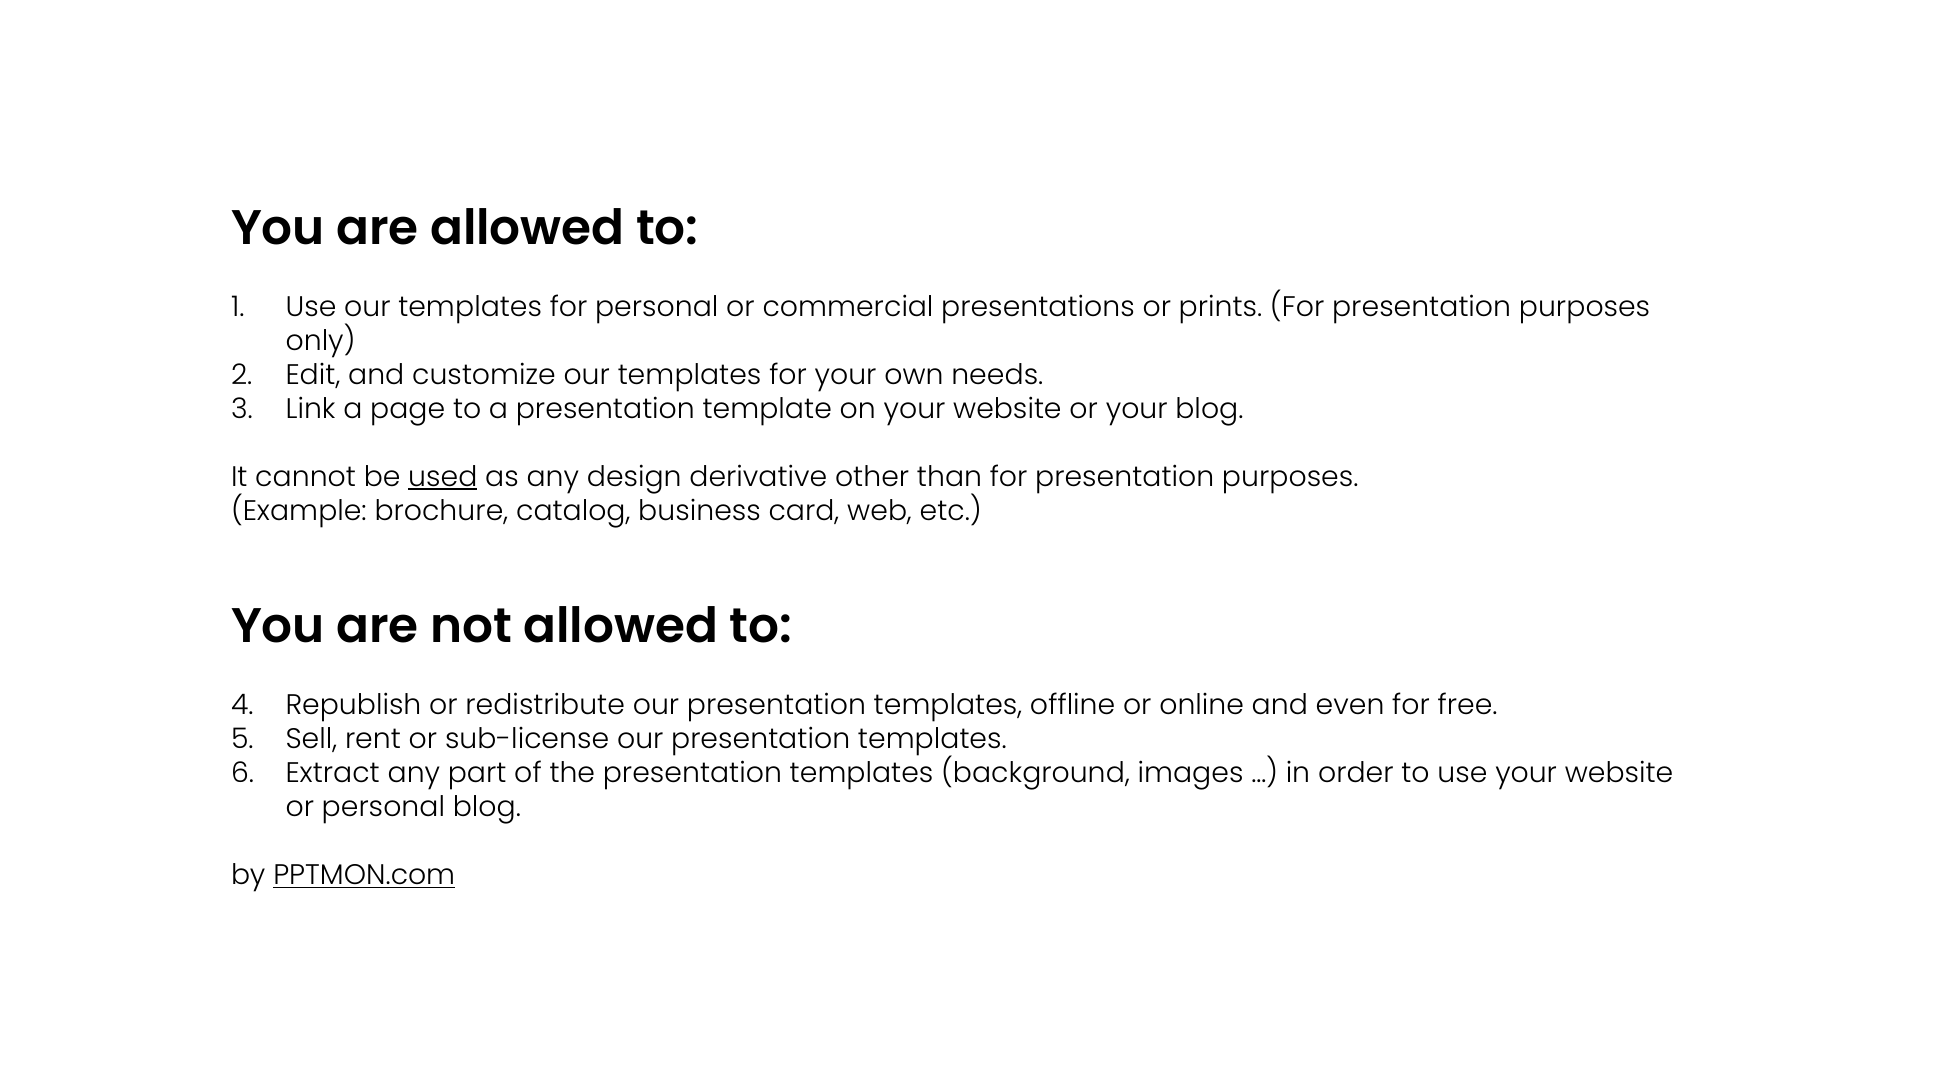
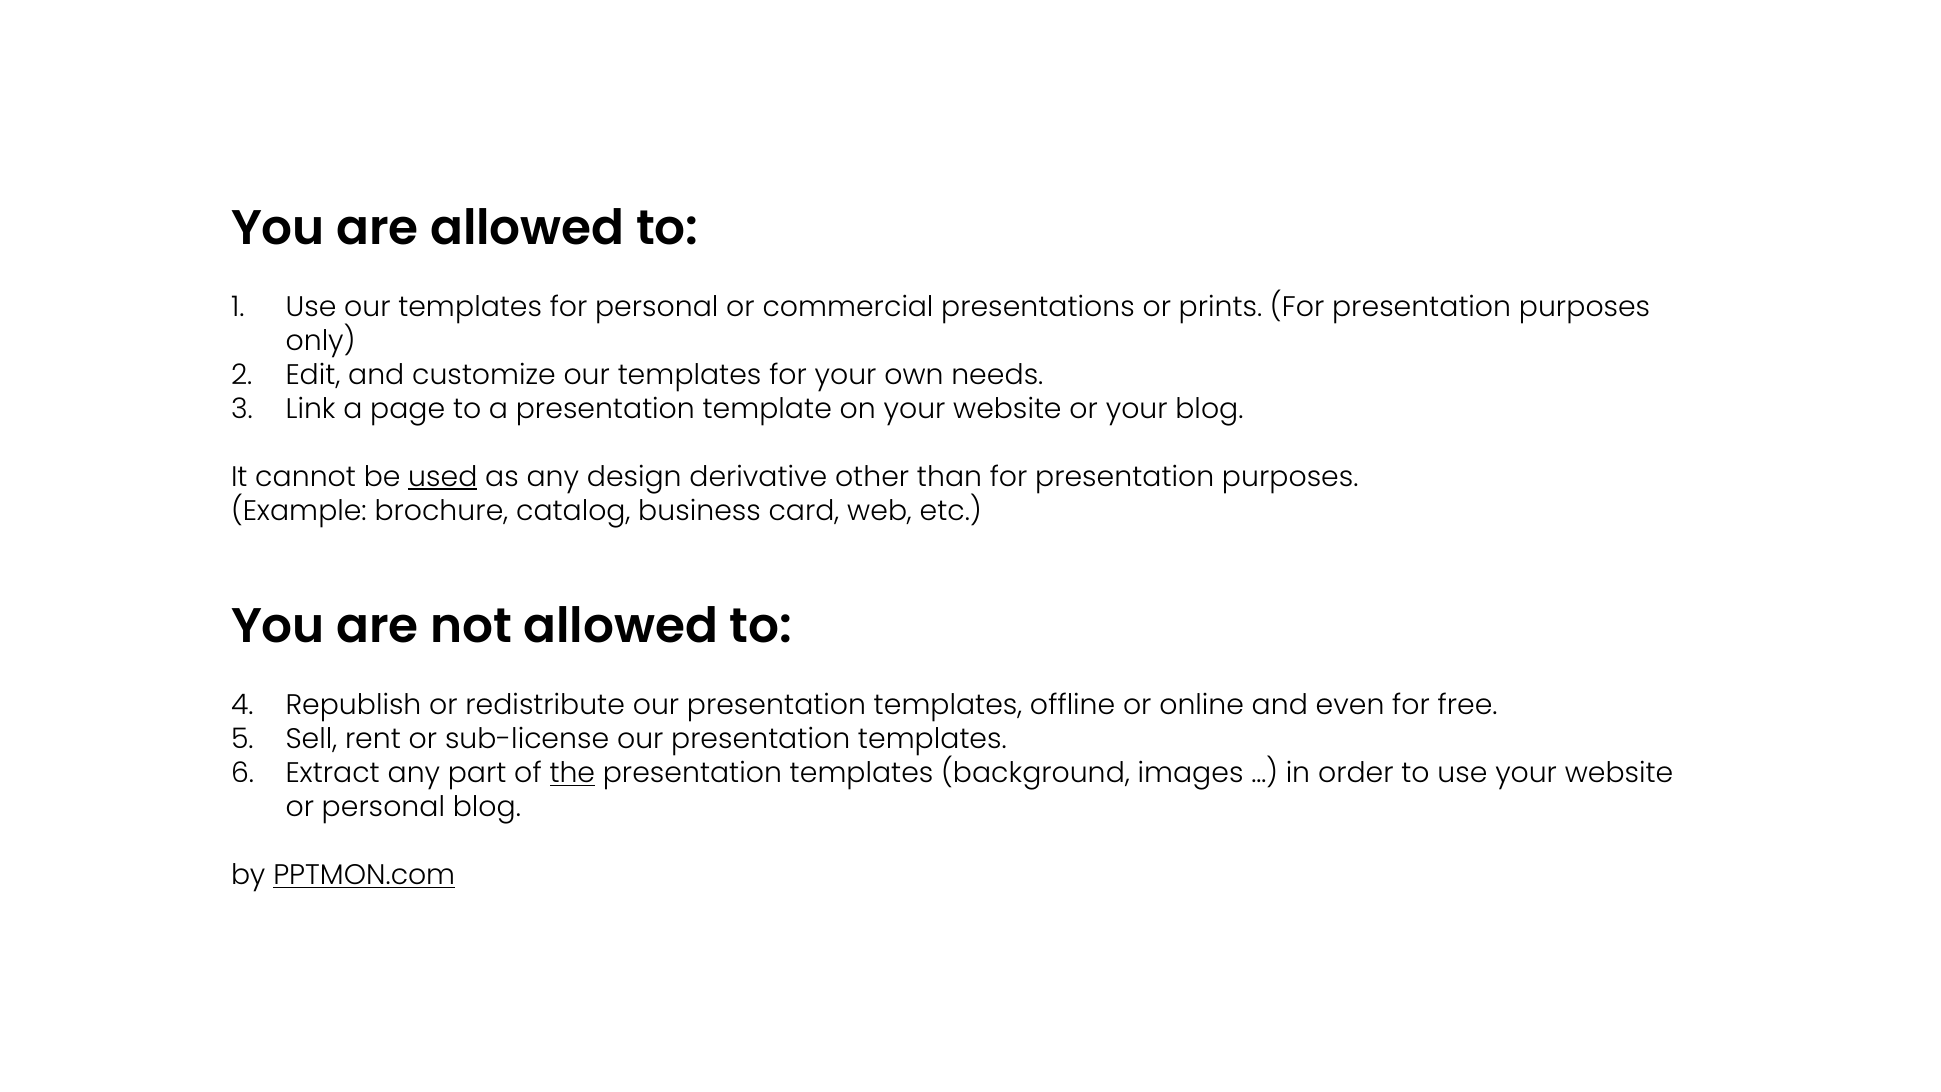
the underline: none -> present (572, 773)
